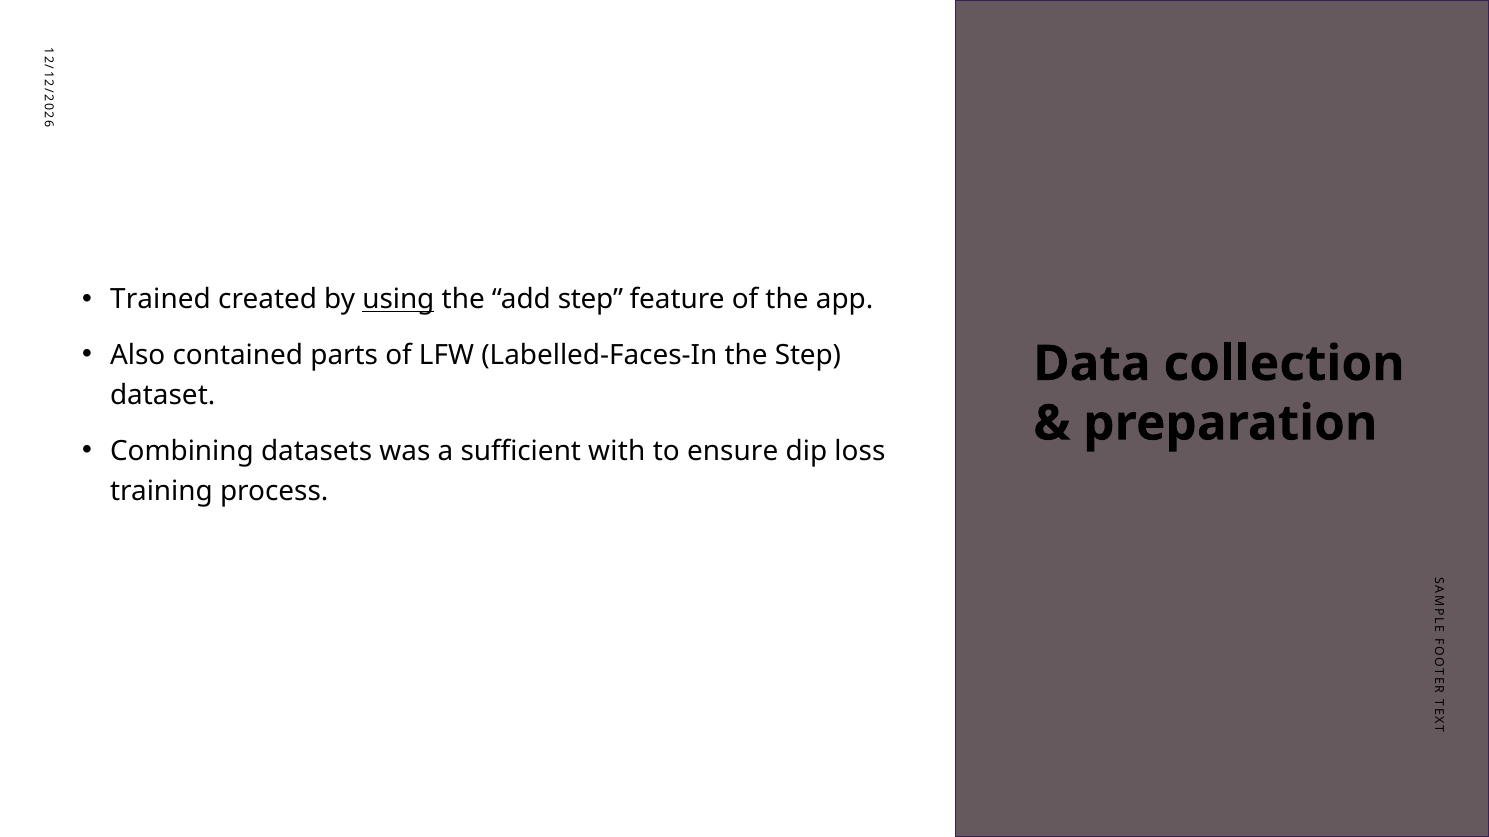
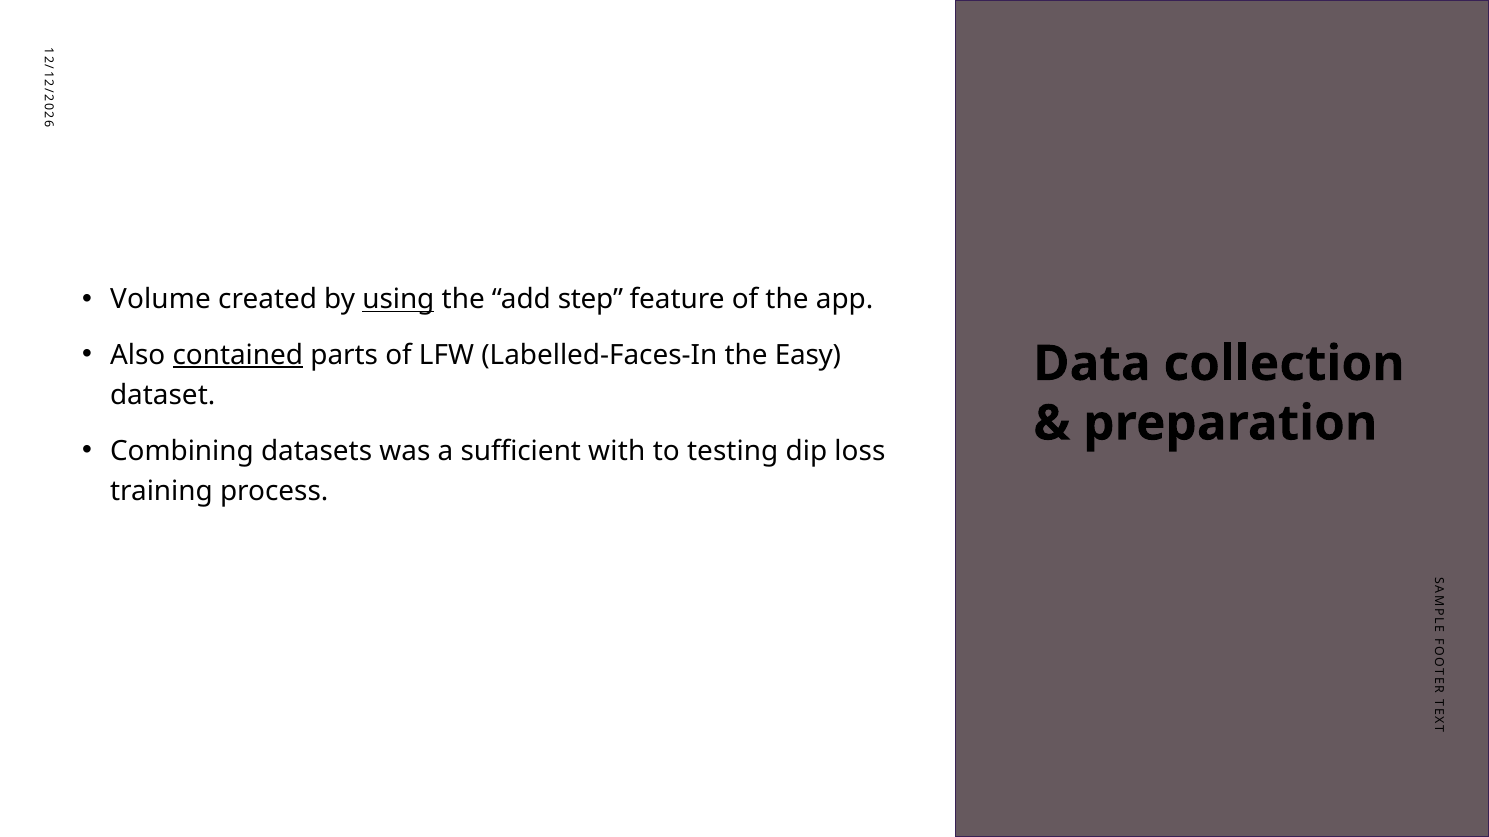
Trained: Trained -> Volume (160, 300)
contained underline: none -> present (238, 355)
the Step: Step -> Easy (808, 355)
ensure: ensure -> testing (733, 451)
